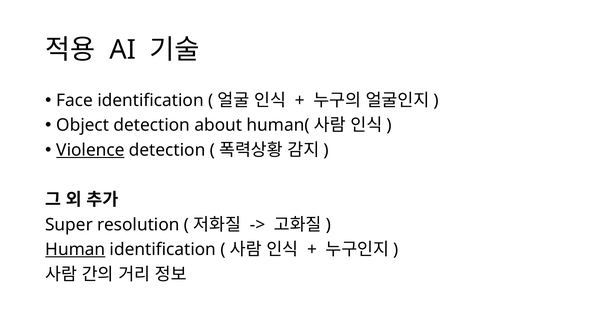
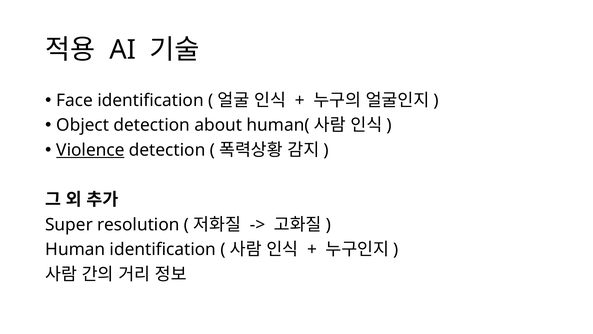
Human underline: present -> none (75, 249)
